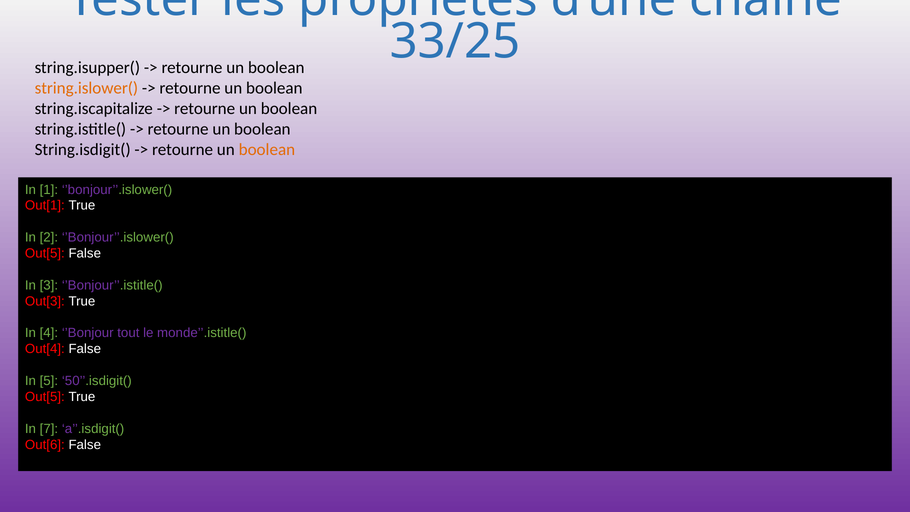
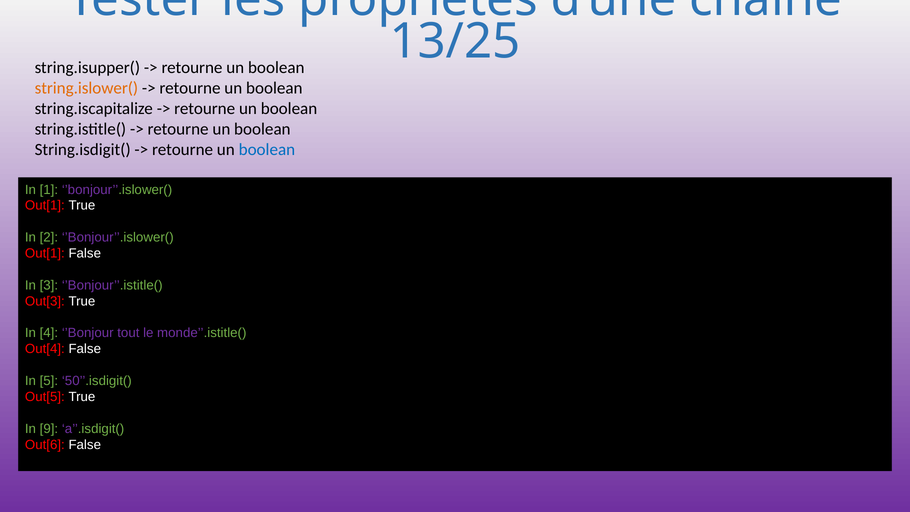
33/25: 33/25 -> 13/25 (455, 42)
boolean colour: orange -> blue (267, 150)
Out[5: Out[5 -> Out[1 (45, 253)
7: 7 -> 9 (49, 429)
